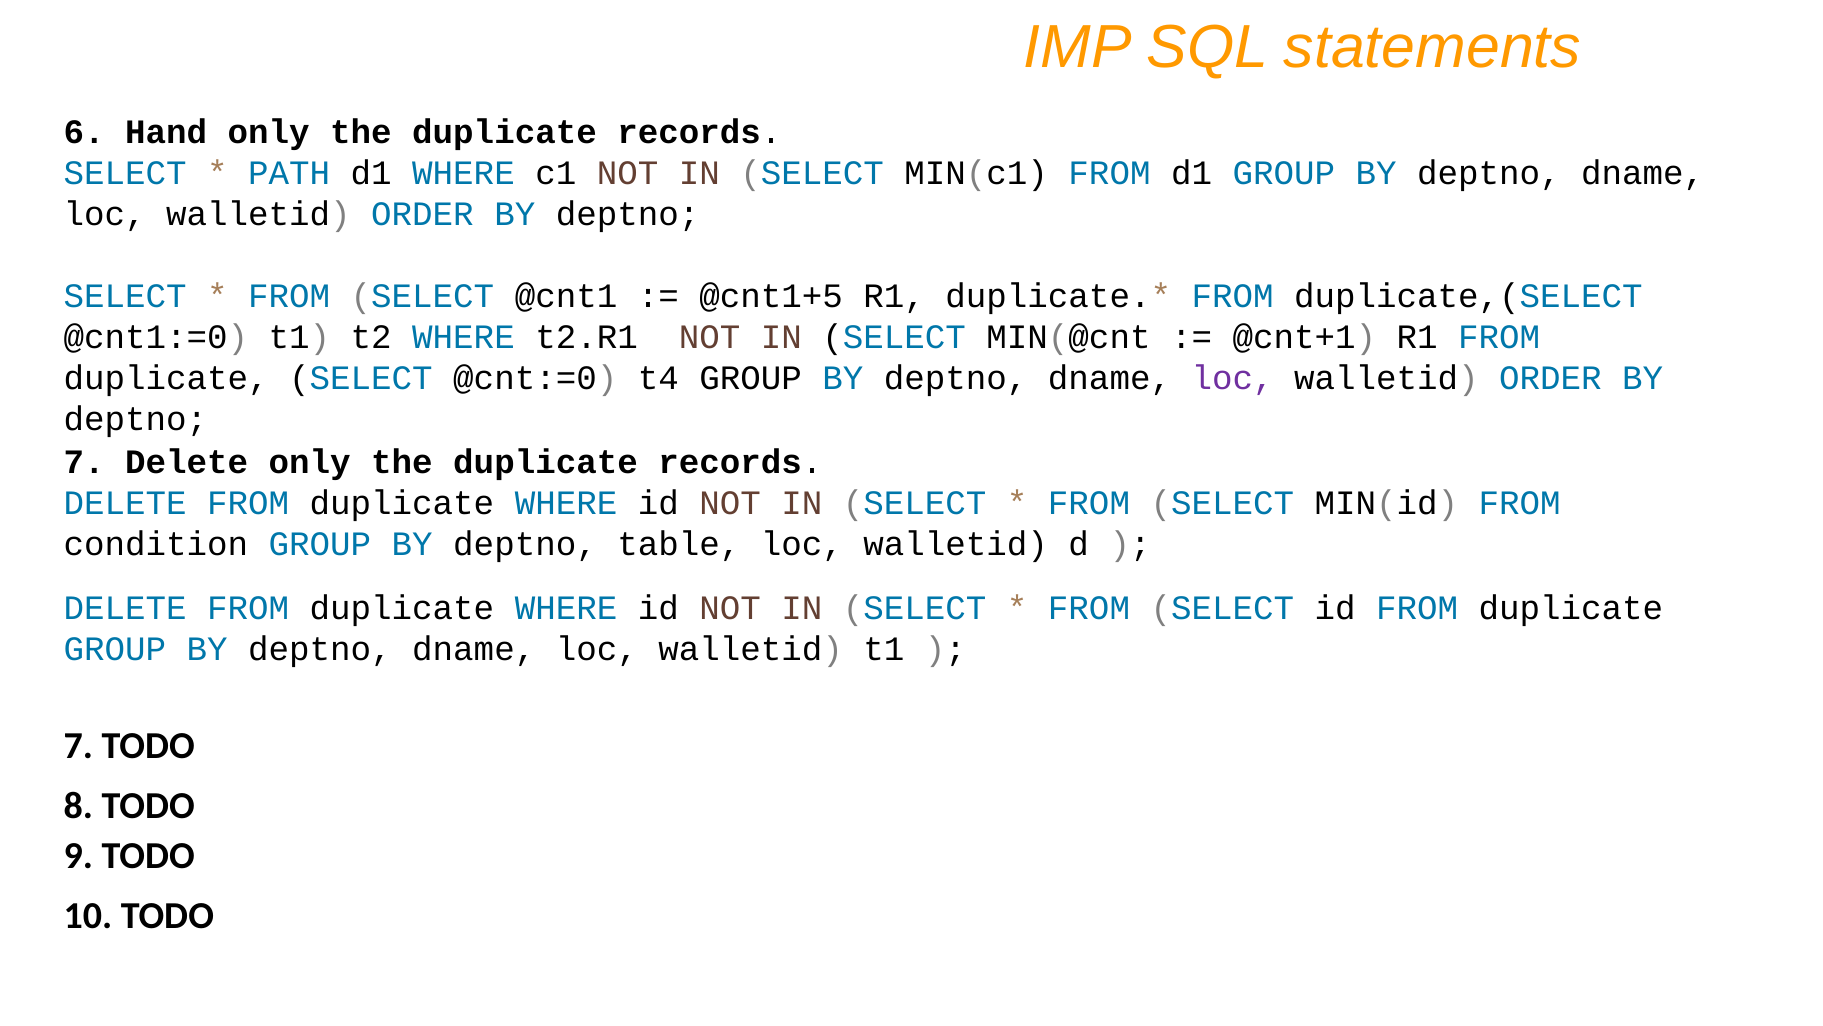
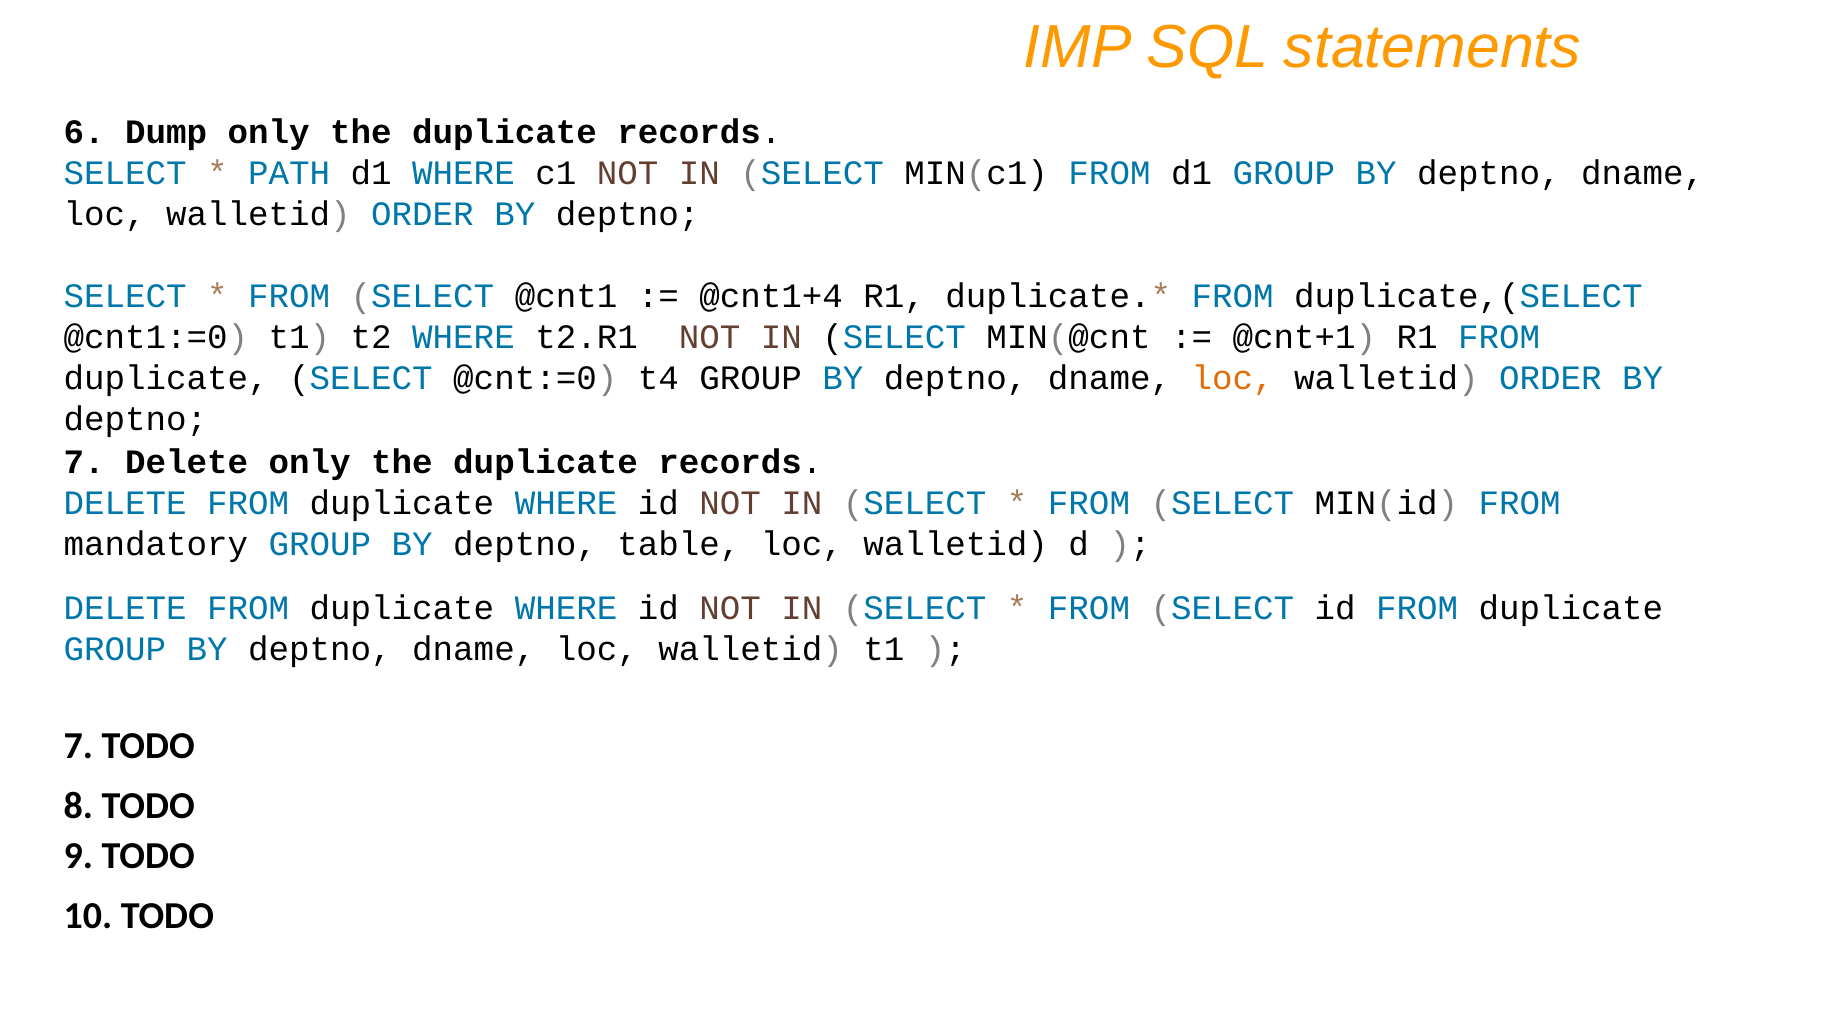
Hand: Hand -> Dump (166, 132)
@cnt1+5: @cnt1+5 -> @cnt1+4 (771, 296)
loc colour: purple -> orange (1233, 378)
condition: condition -> mandatory (156, 544)
